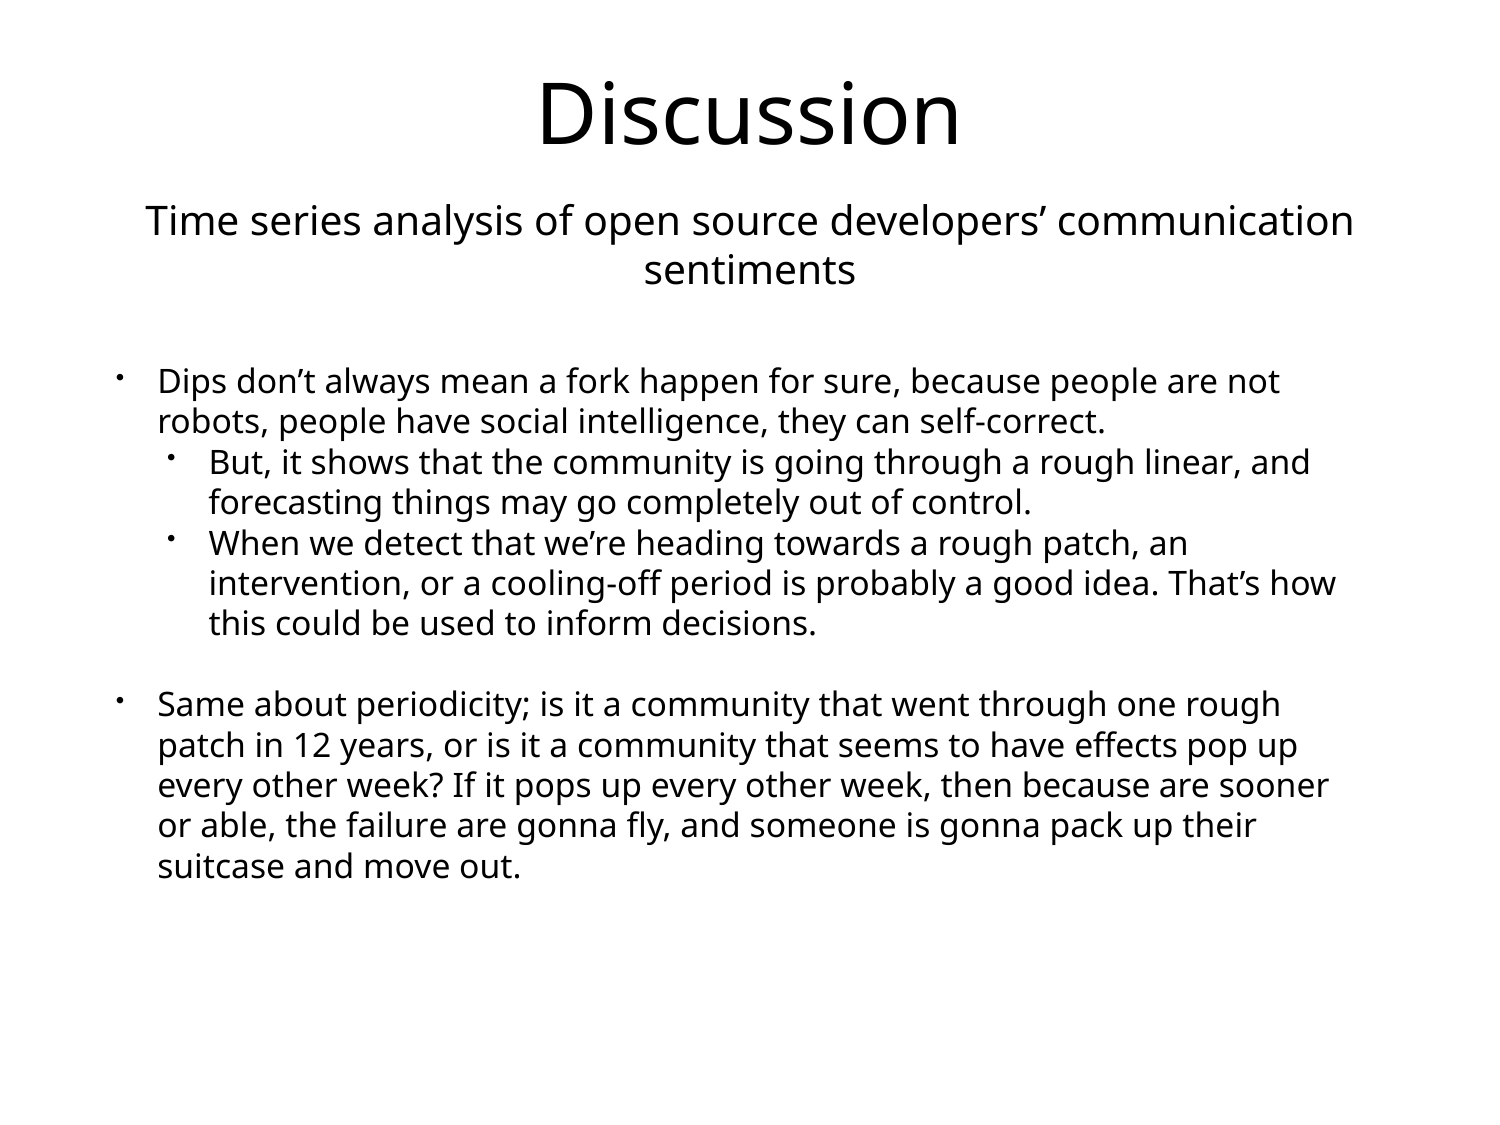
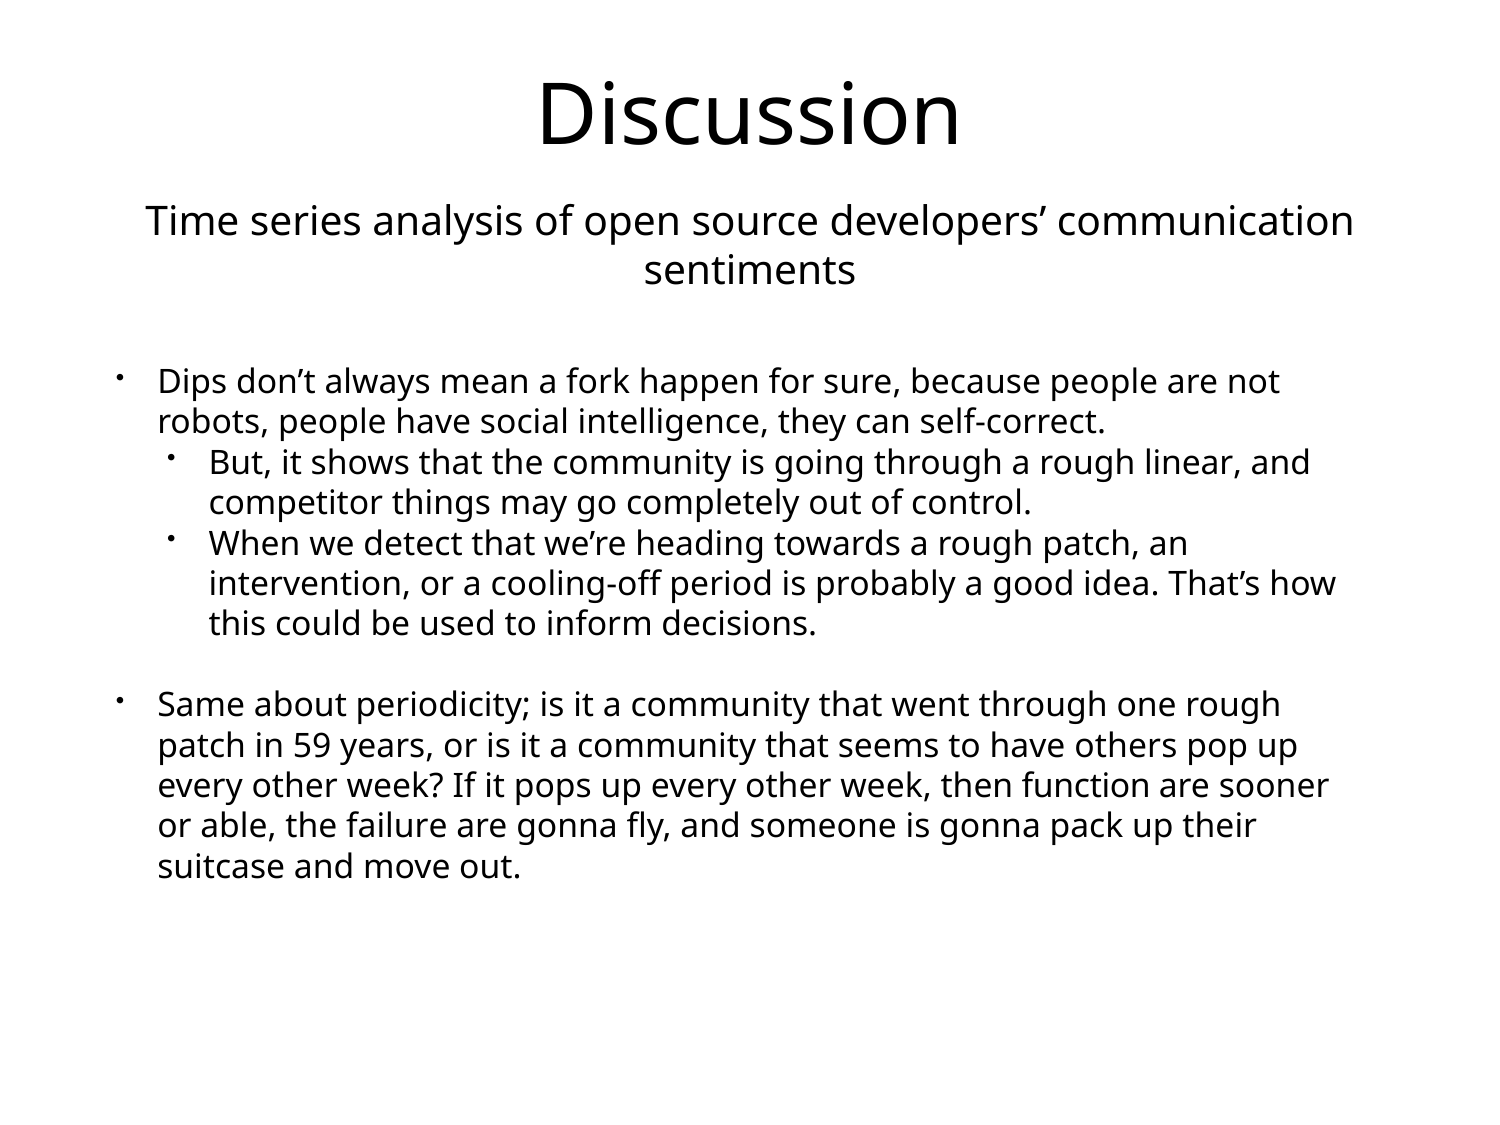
forecasting: forecasting -> competitor (296, 504)
12: 12 -> 59 (312, 746)
effects: effects -> others (1126, 746)
then because: because -> function (1086, 786)
